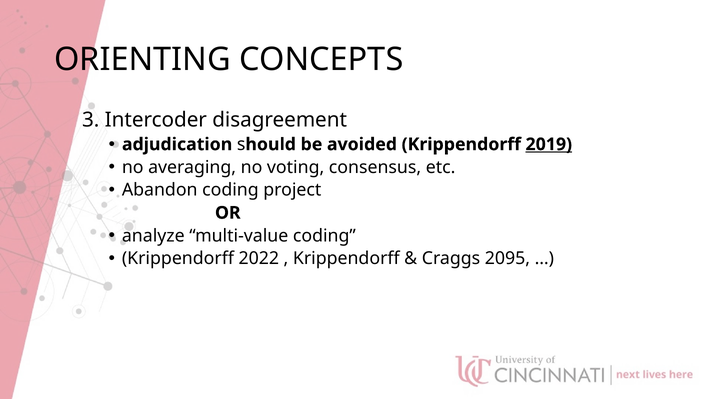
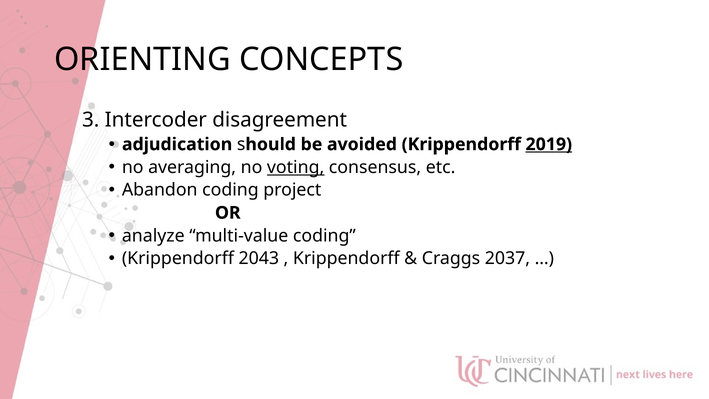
voting underline: none -> present (296, 167)
2022: 2022 -> 2043 (259, 258)
2095: 2095 -> 2037 (507, 258)
